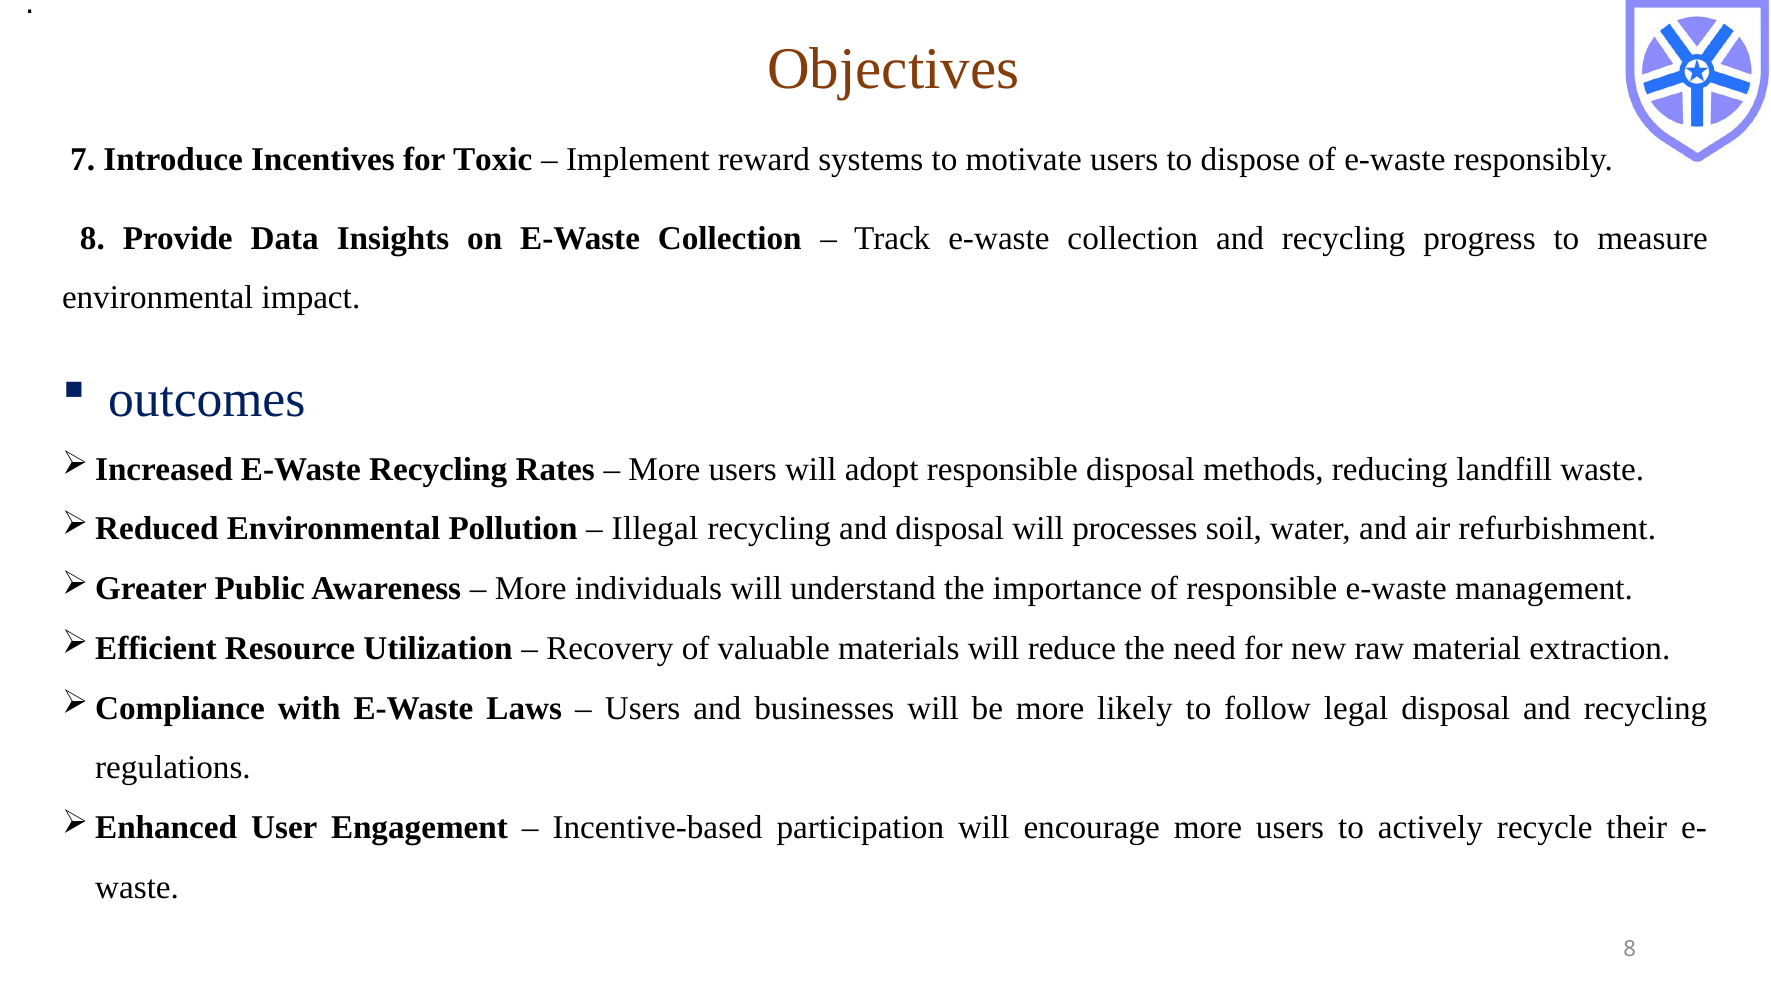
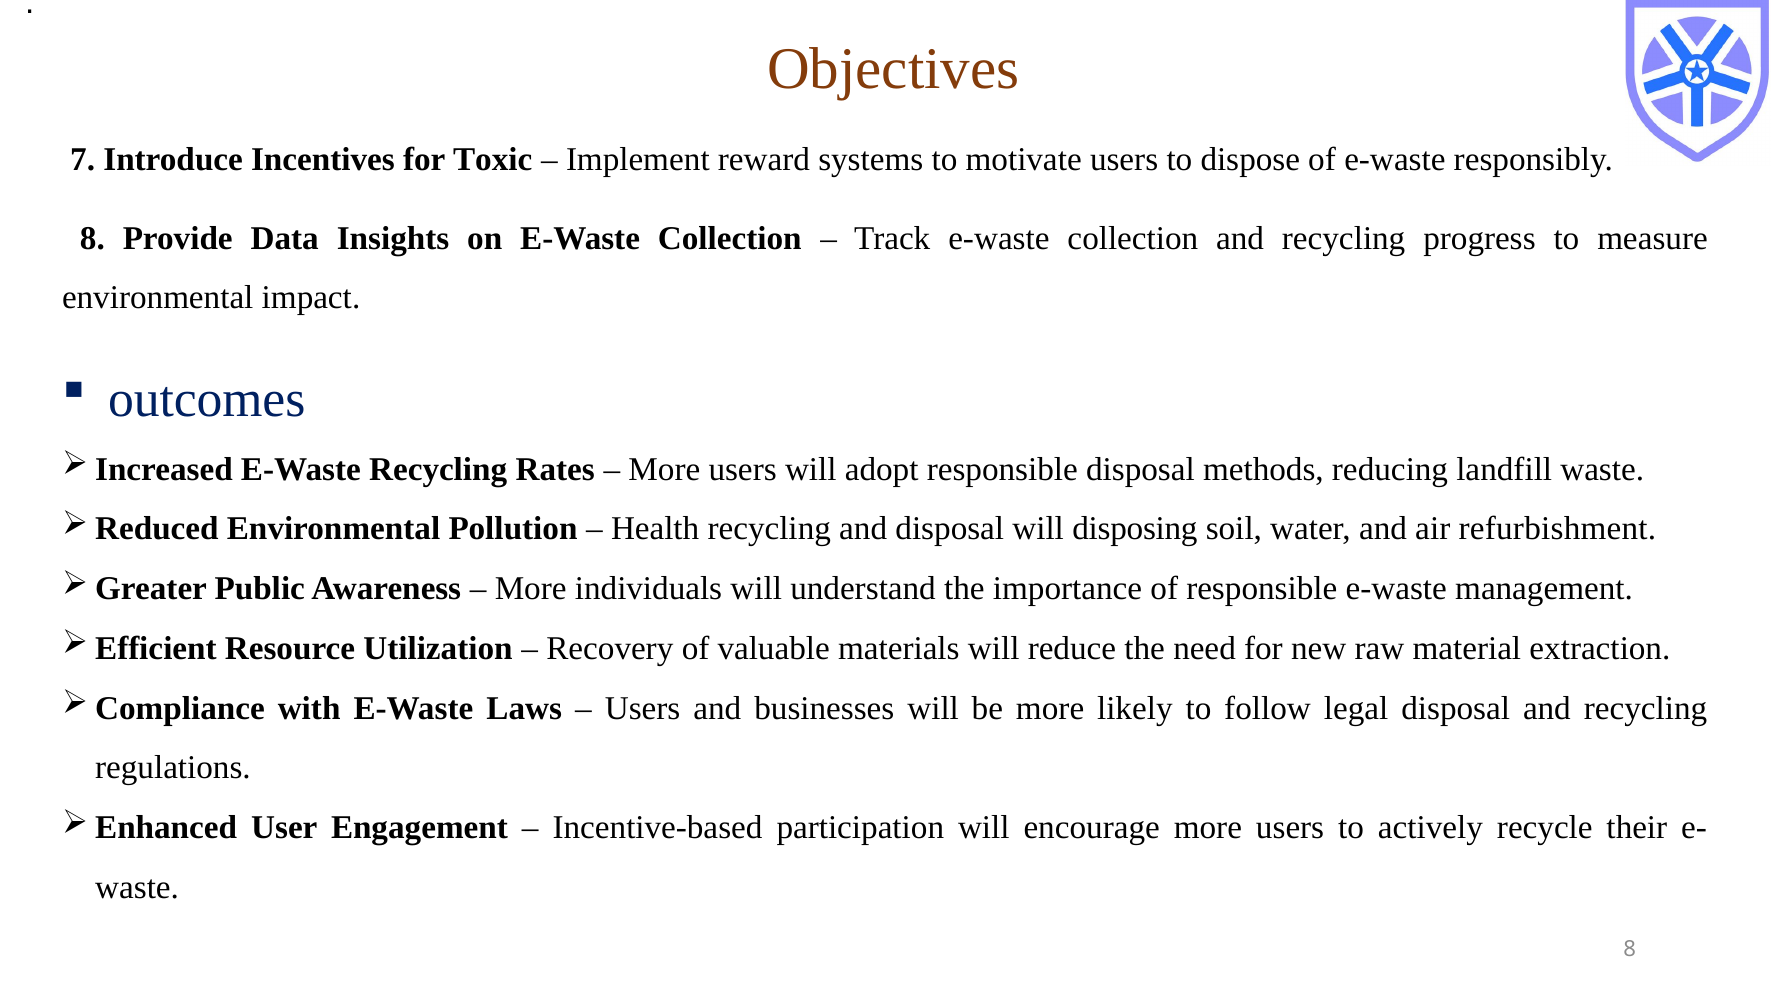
Illegal: Illegal -> Health (655, 529)
processes: processes -> disposing (1135, 529)
